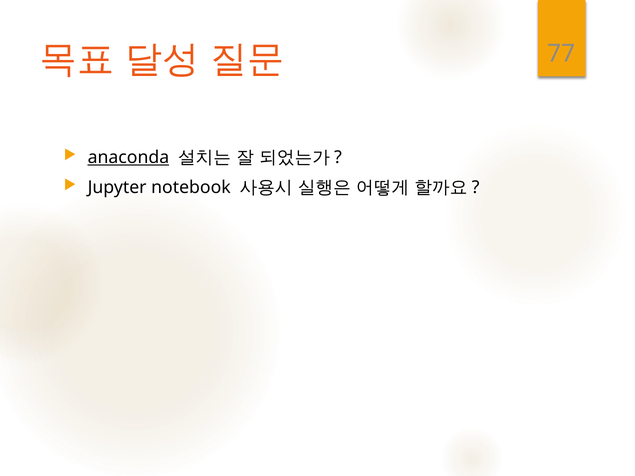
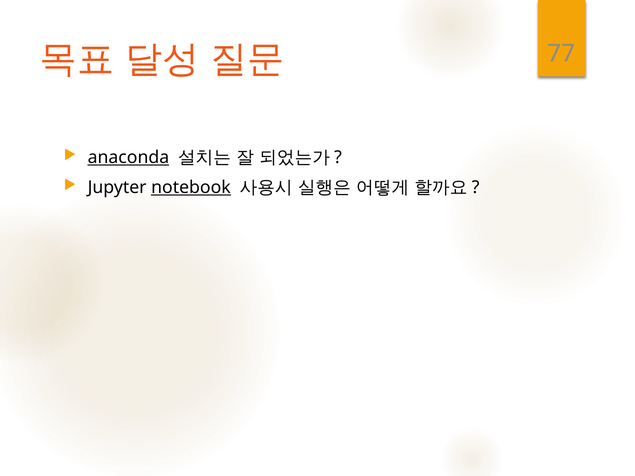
notebook underline: none -> present (191, 188)
